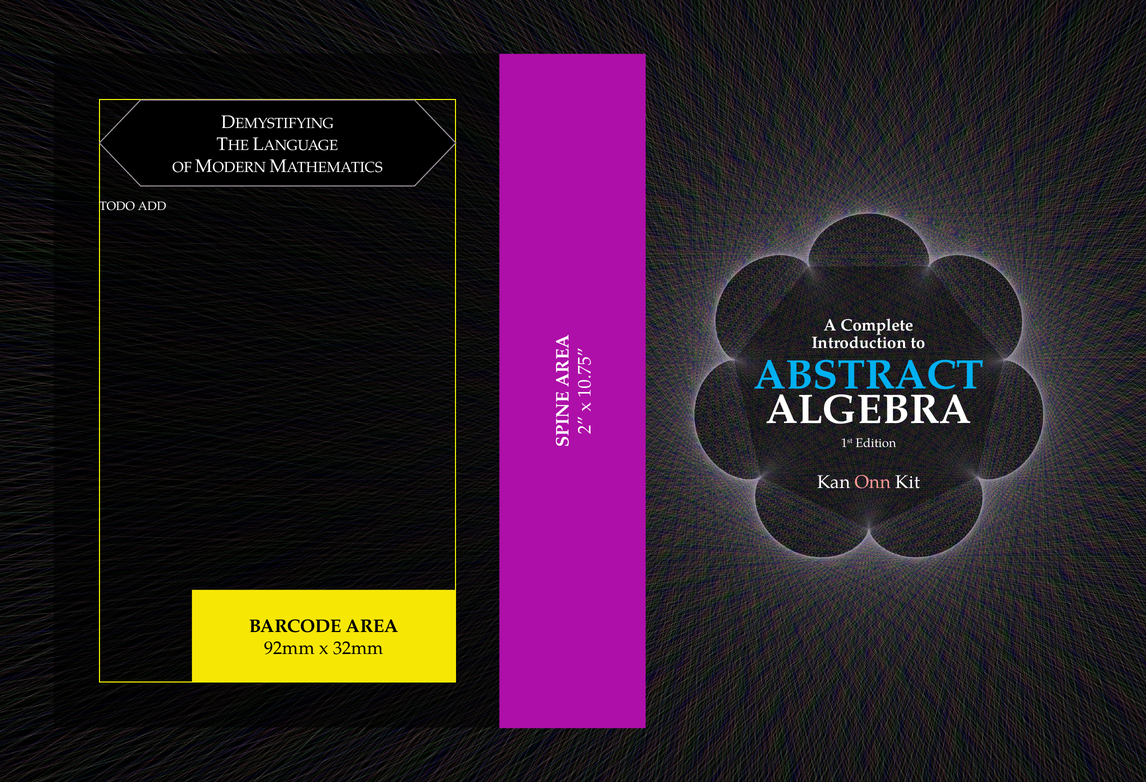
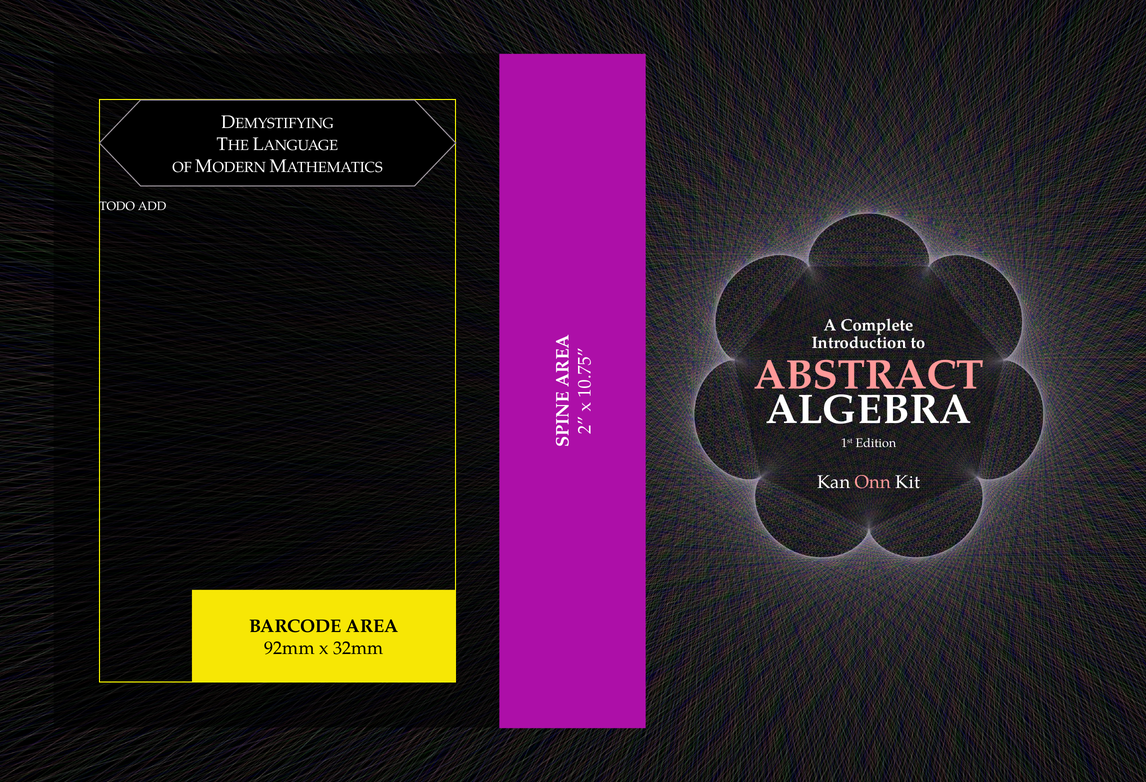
ABSTRACT colour: light blue -> pink (869, 375)
